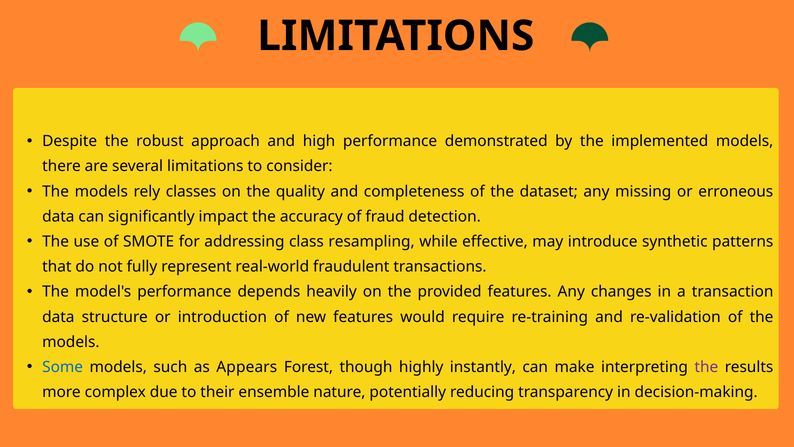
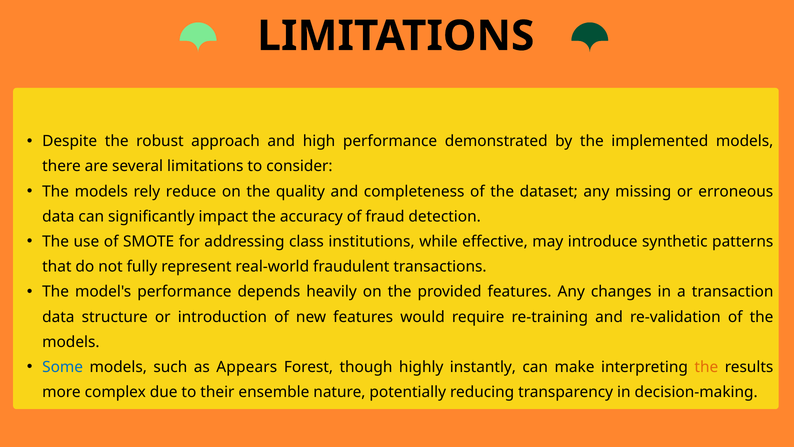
classes: classes -> reduce (191, 191)
resampling: resampling -> institutions (372, 241)
the colour: purple -> orange (706, 367)
